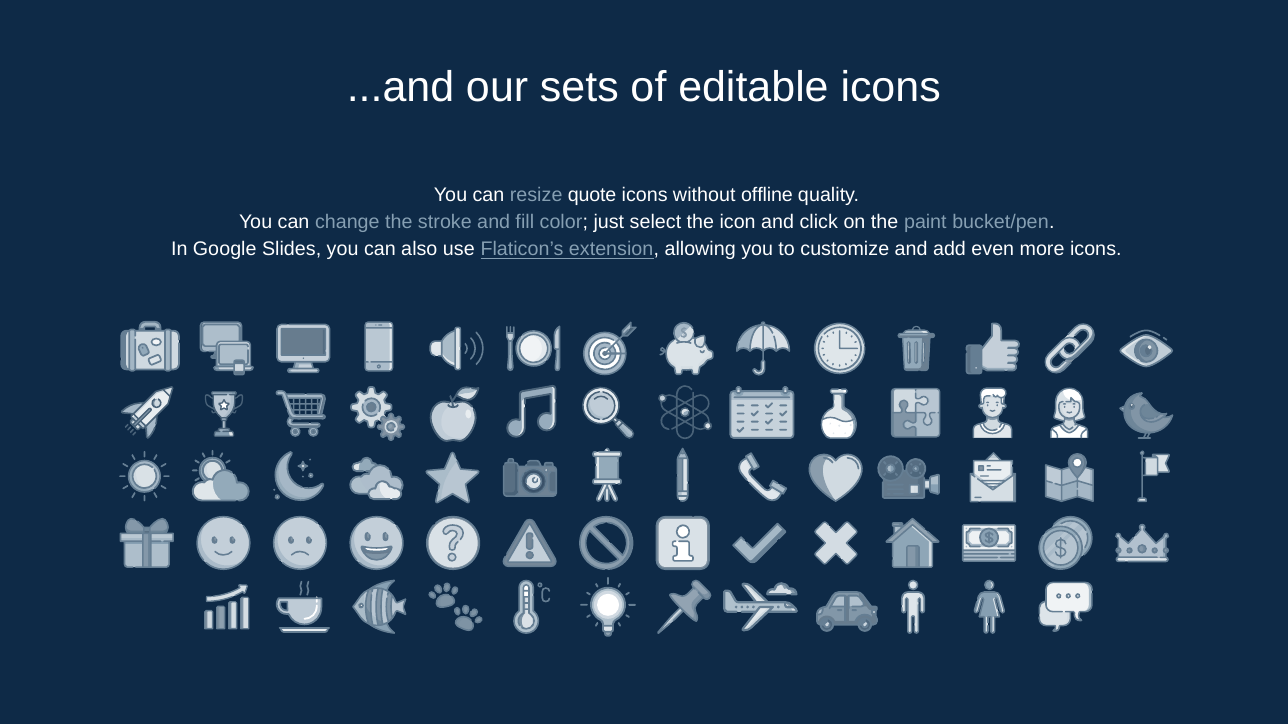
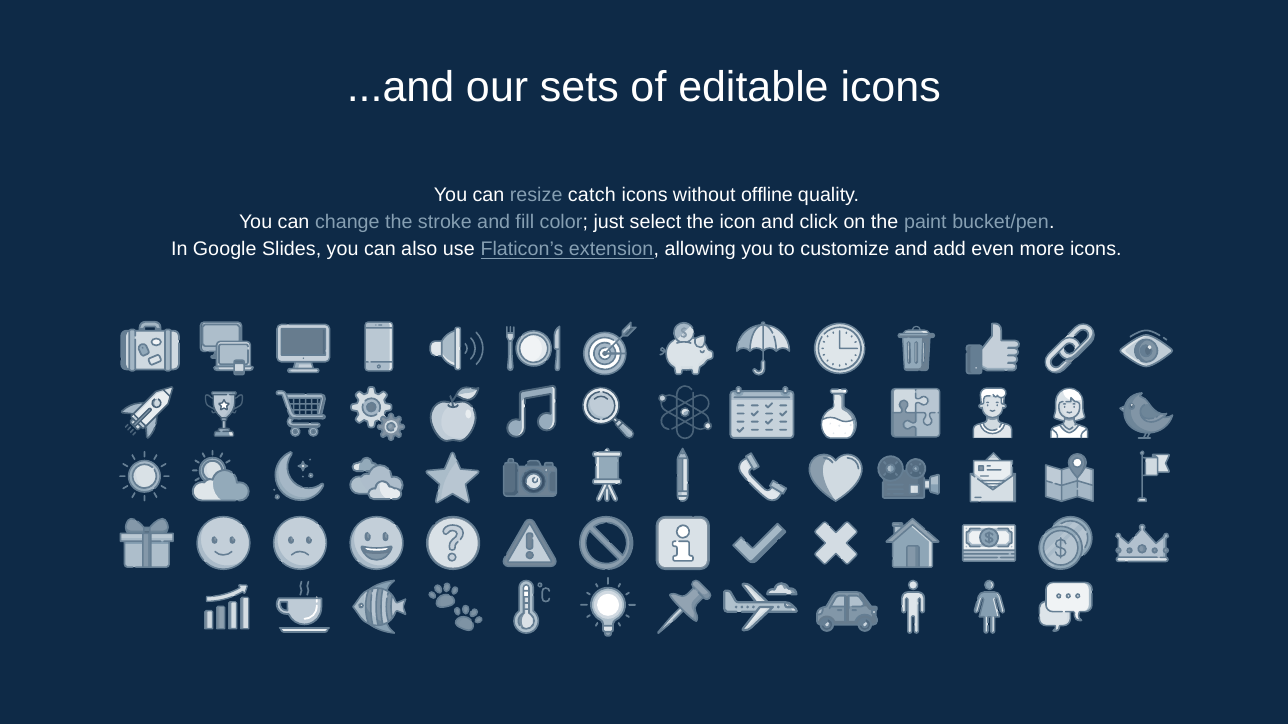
quote: quote -> catch (592, 195)
